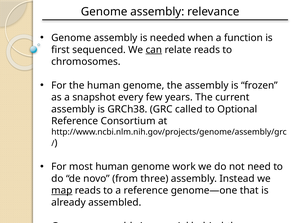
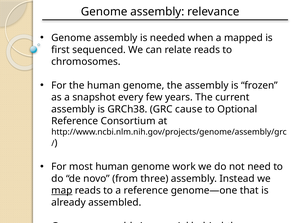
function: function -> mapped (243, 38)
can underline: present -> none (154, 50)
called: called -> cause (189, 109)
